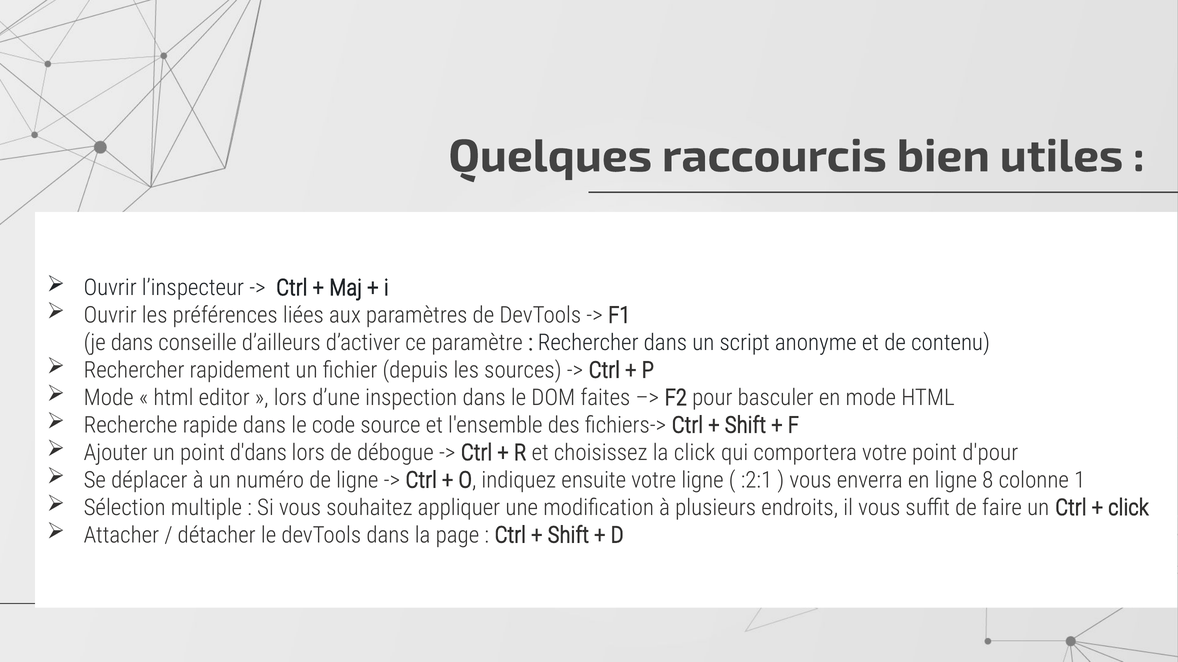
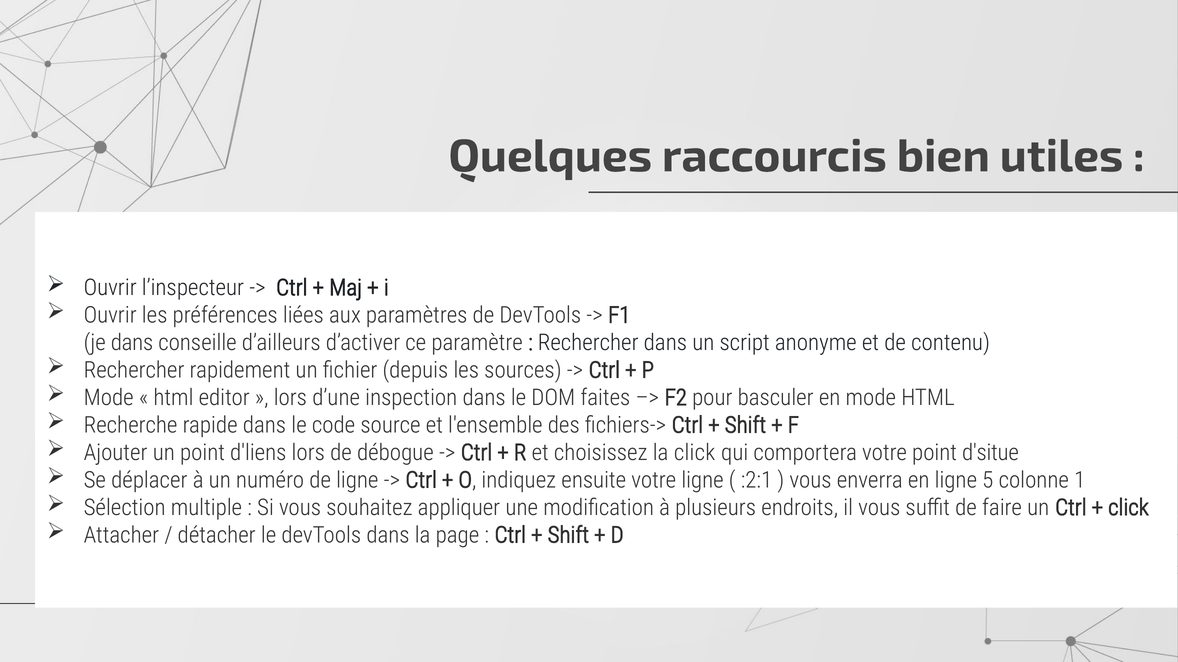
d'dans: d'dans -> d'liens (258, 453)
d'pour: d'pour -> d'situe (990, 453)
8: 8 -> 5 (988, 481)
